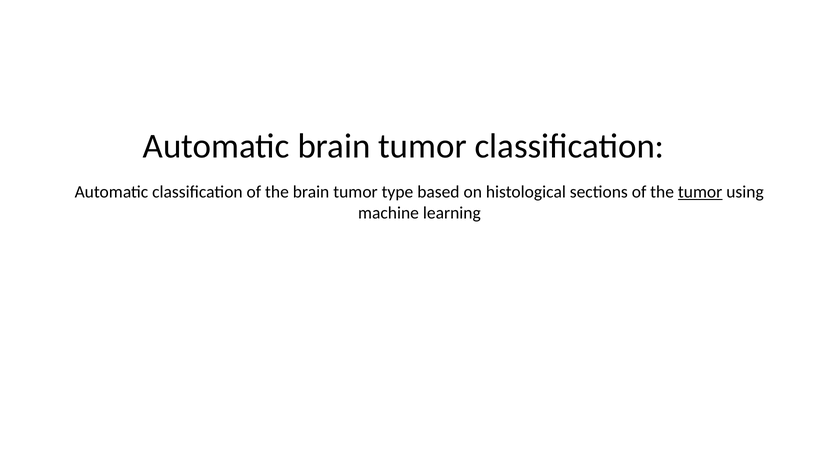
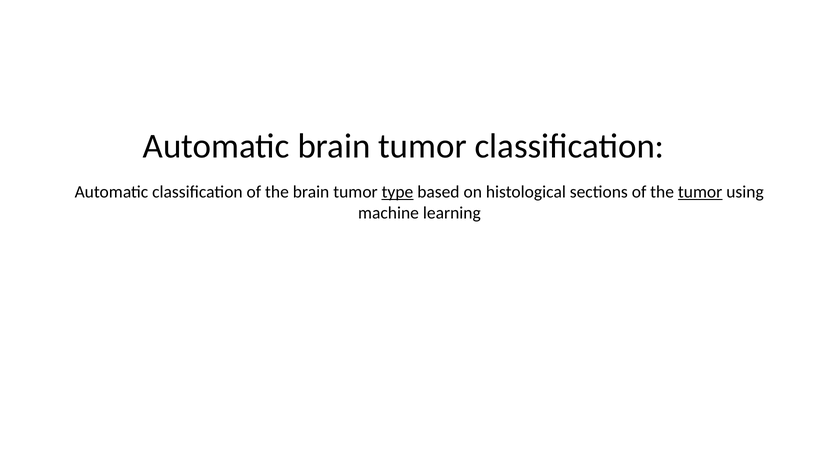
type underline: none -> present (397, 192)
